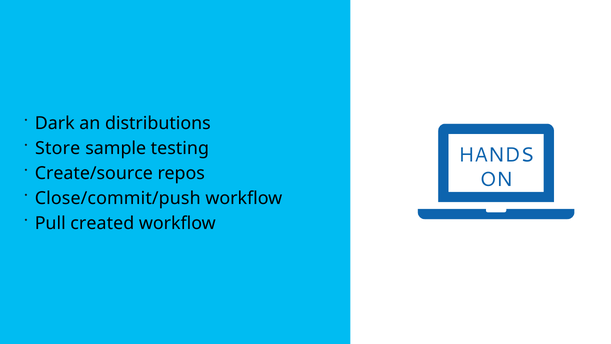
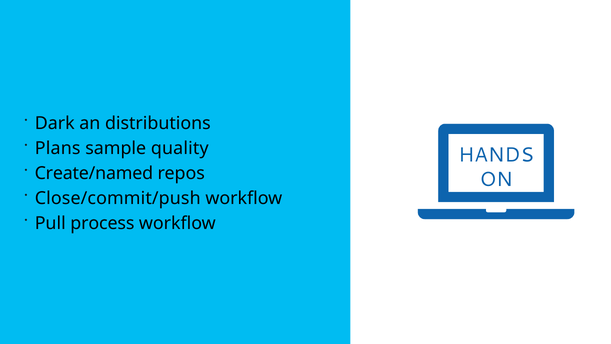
Store: Store -> Plans (58, 148)
testing: testing -> quality (180, 148)
Create/source: Create/source -> Create/named (94, 173)
created: created -> process (102, 223)
